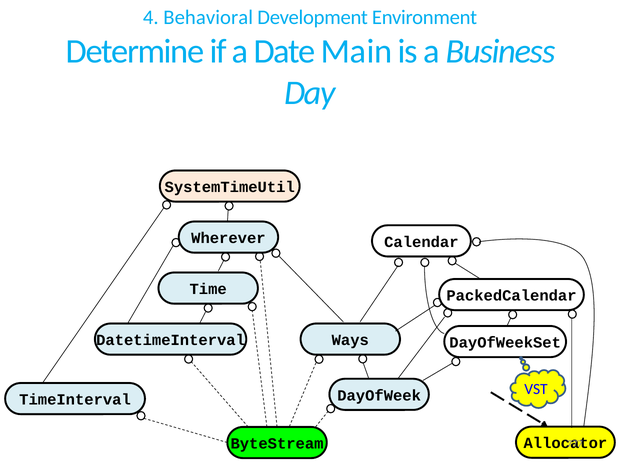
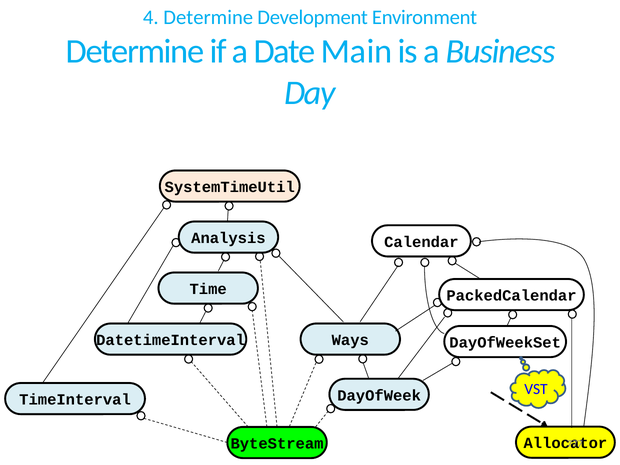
4 Behavioral: Behavioral -> Determine (208, 17)
Wherever: Wherever -> Analysis (228, 238)
